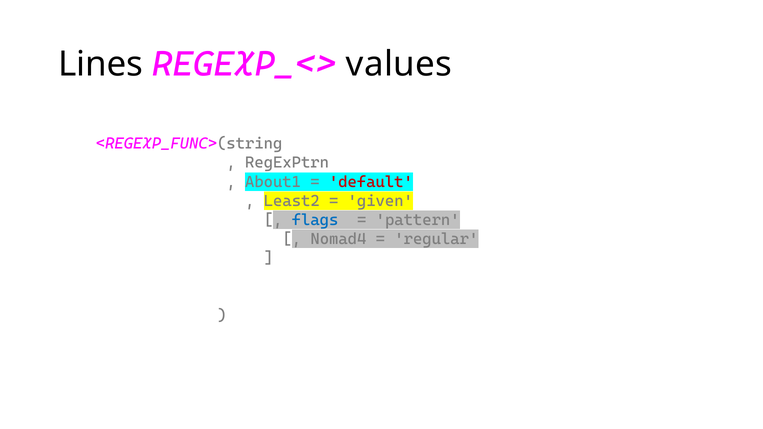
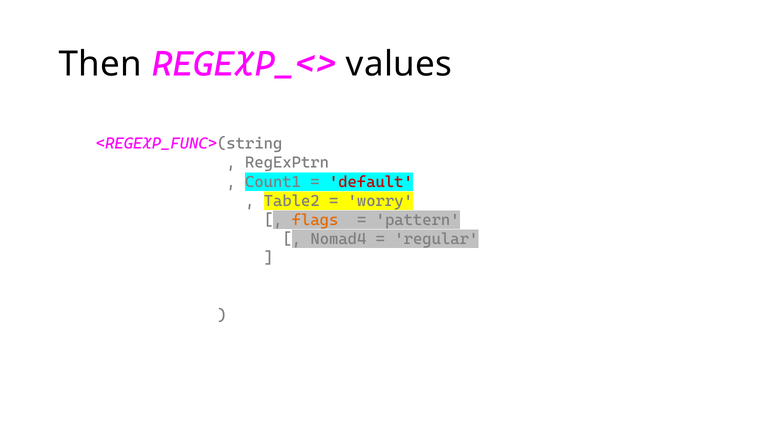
Lines: Lines -> Then (100, 64)
About1: About1 -> Count1 (273, 182)
Least2: Least2 -> Table2 (292, 201)
given: given -> worry (380, 201)
flags colour: blue -> orange (315, 220)
